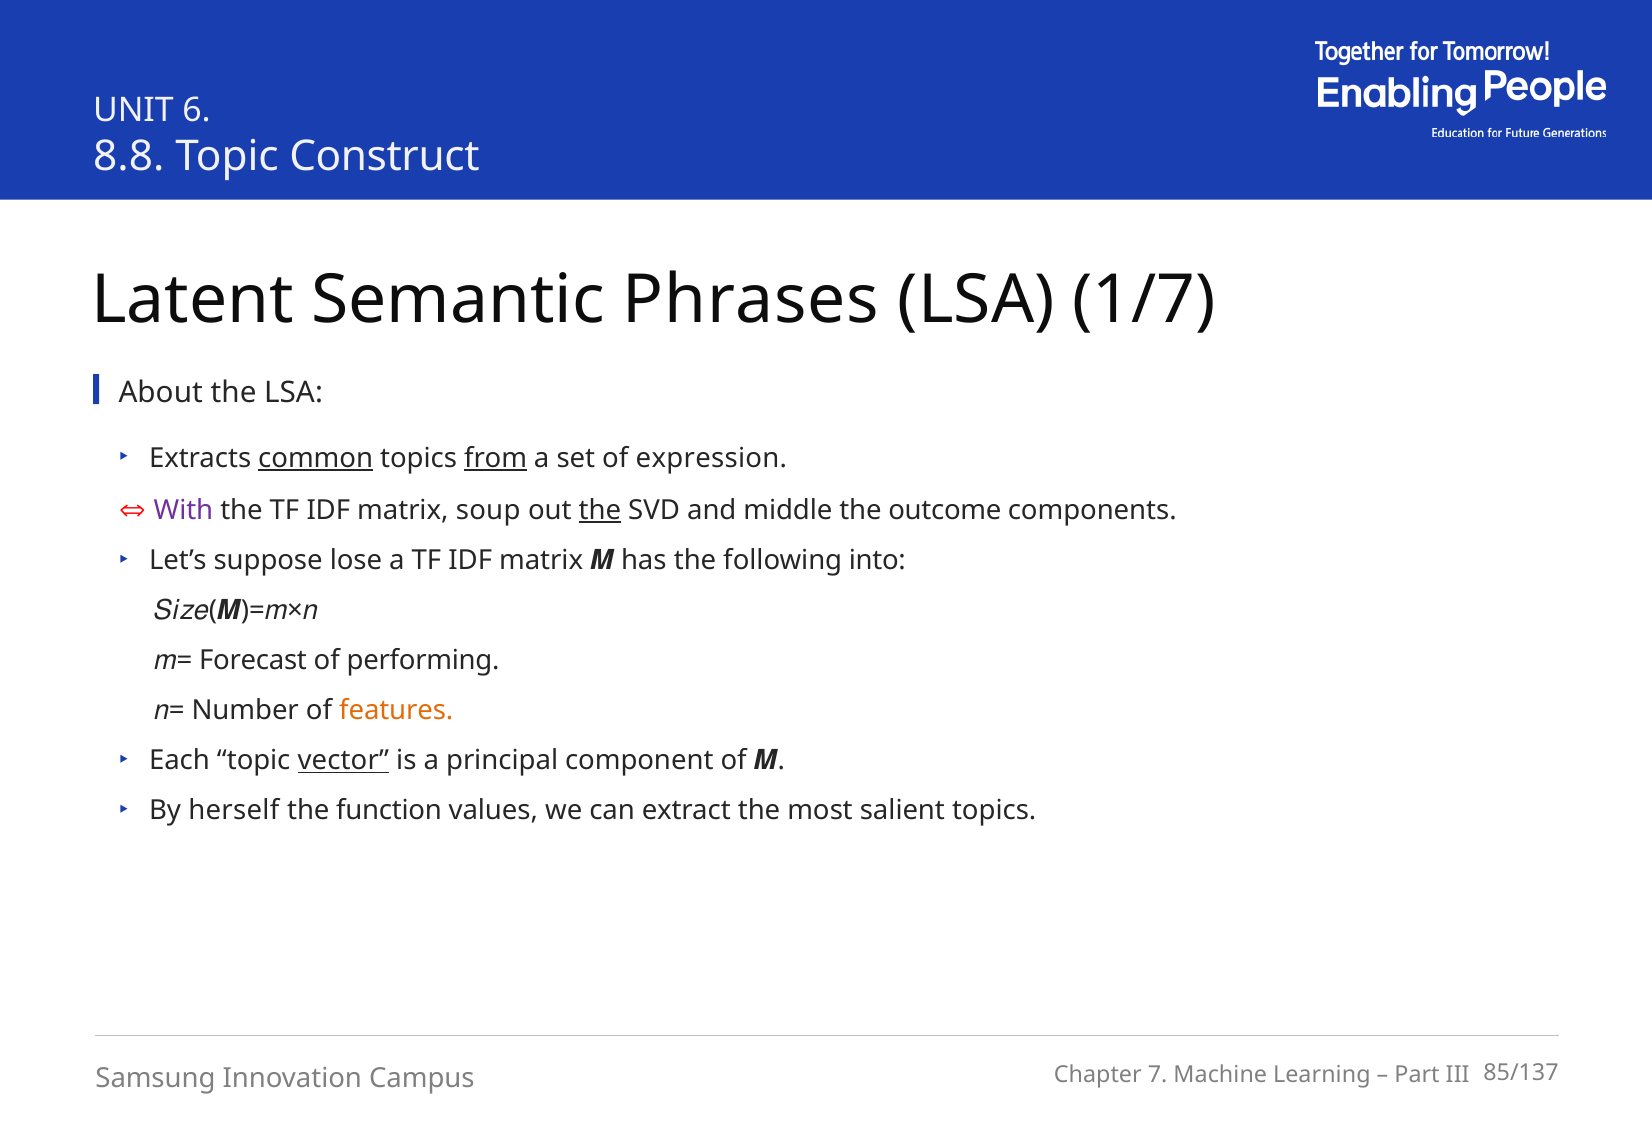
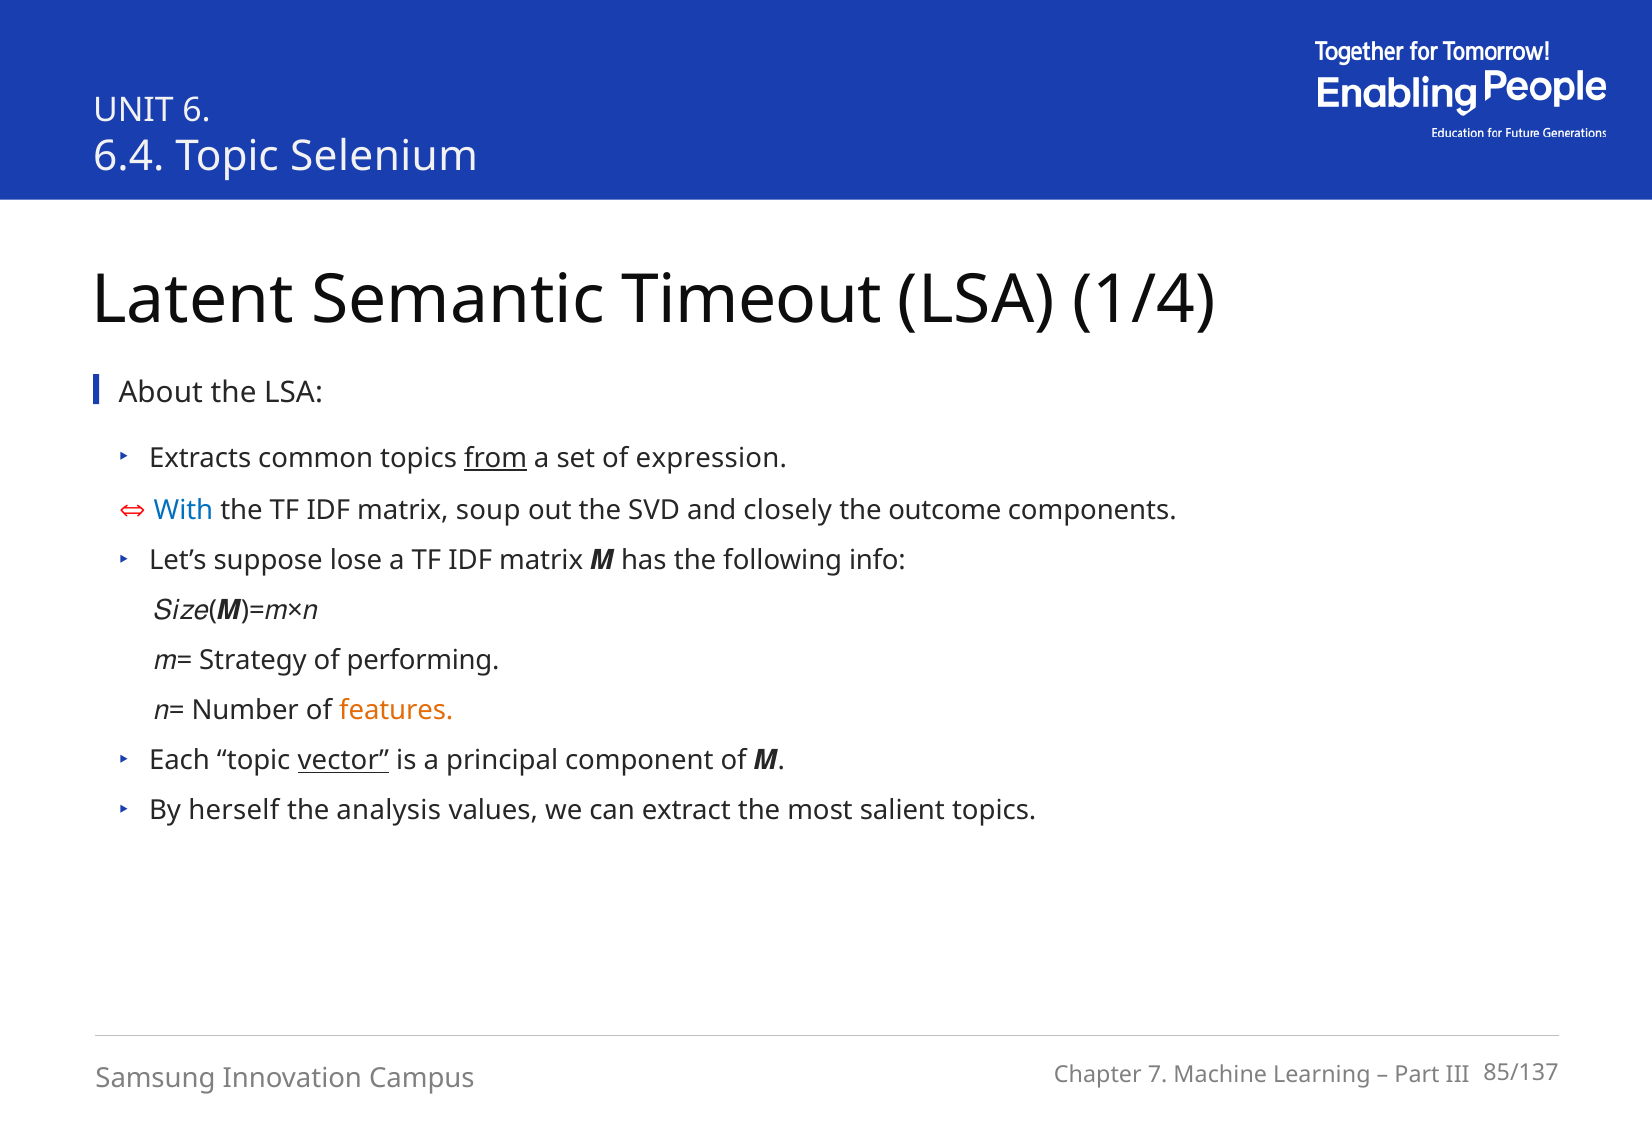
8.8: 8.8 -> 6.4 (129, 157)
Construct: Construct -> Selenium (384, 157)
Phrases: Phrases -> Timeout (752, 300)
1/7: 1/7 -> 1/4 (1144, 300)
common underline: present -> none (316, 458)
With colour: purple -> blue (183, 510)
the underline: present -> none (600, 510)
middle: middle -> closely (788, 510)
into: into -> info (877, 561)
Forecast: Forecast -> Strategy (253, 661)
function: function -> analysis (389, 811)
